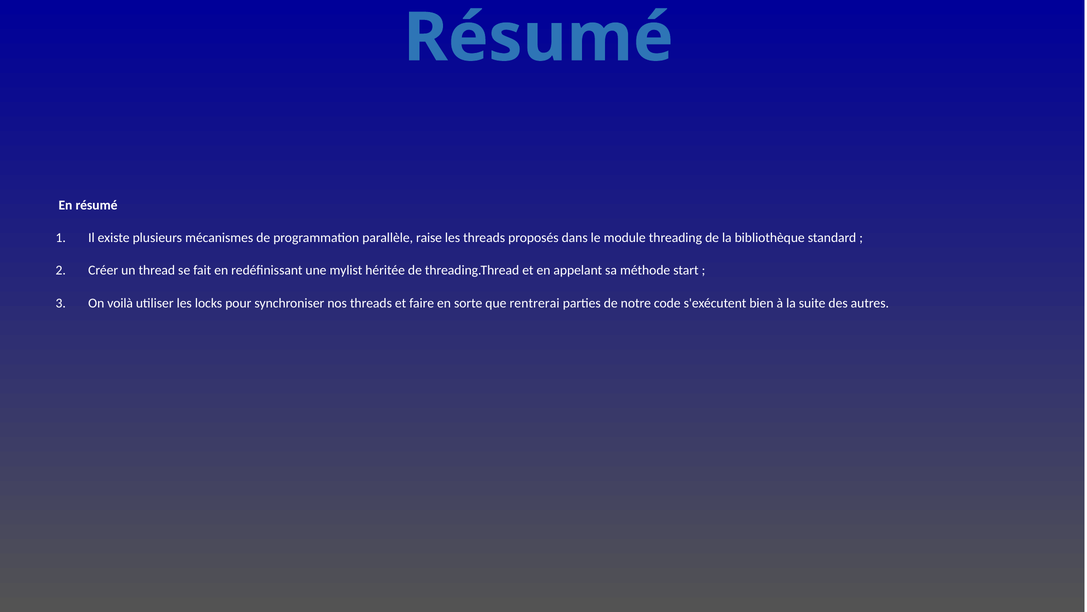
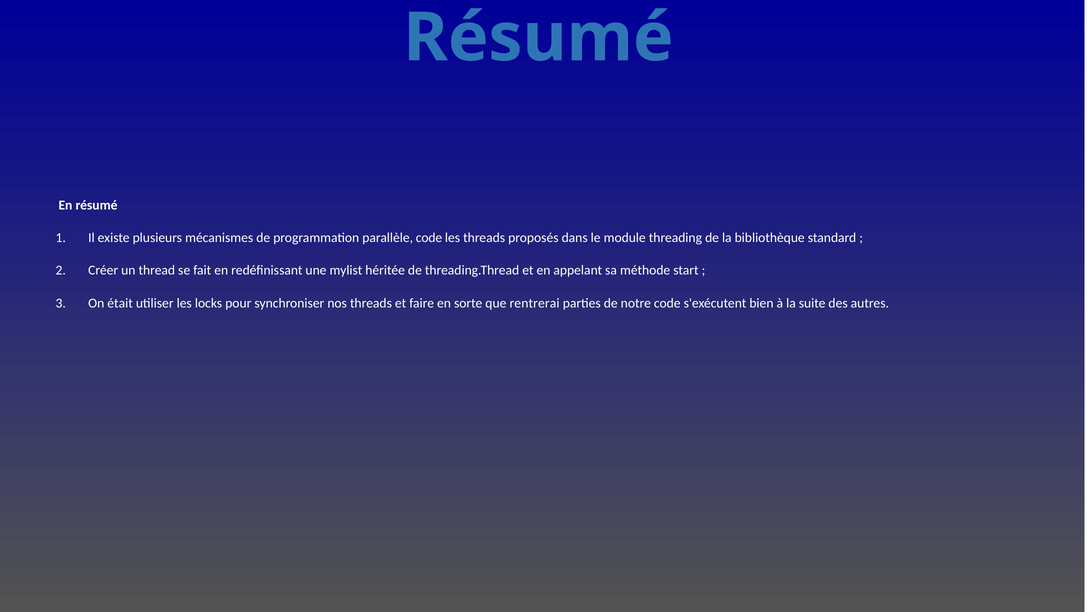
parallèle raise: raise -> code (429, 238)
voilà: voilà -> était (120, 303)
